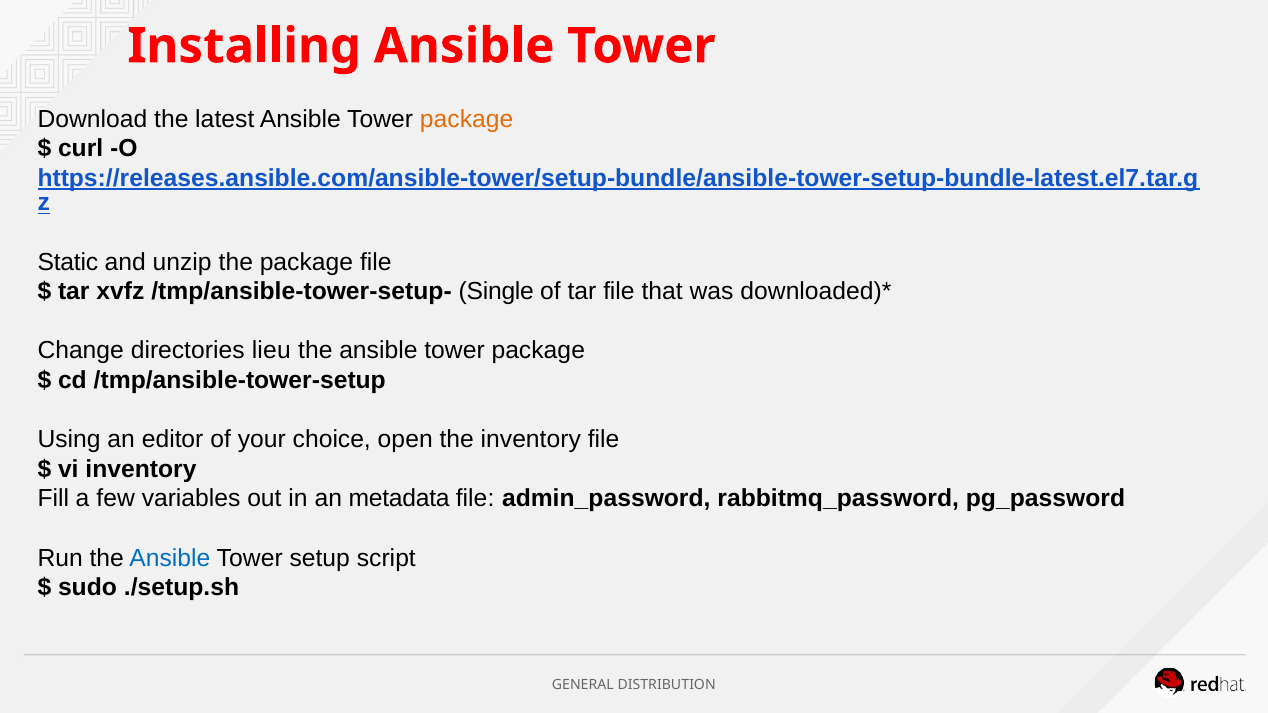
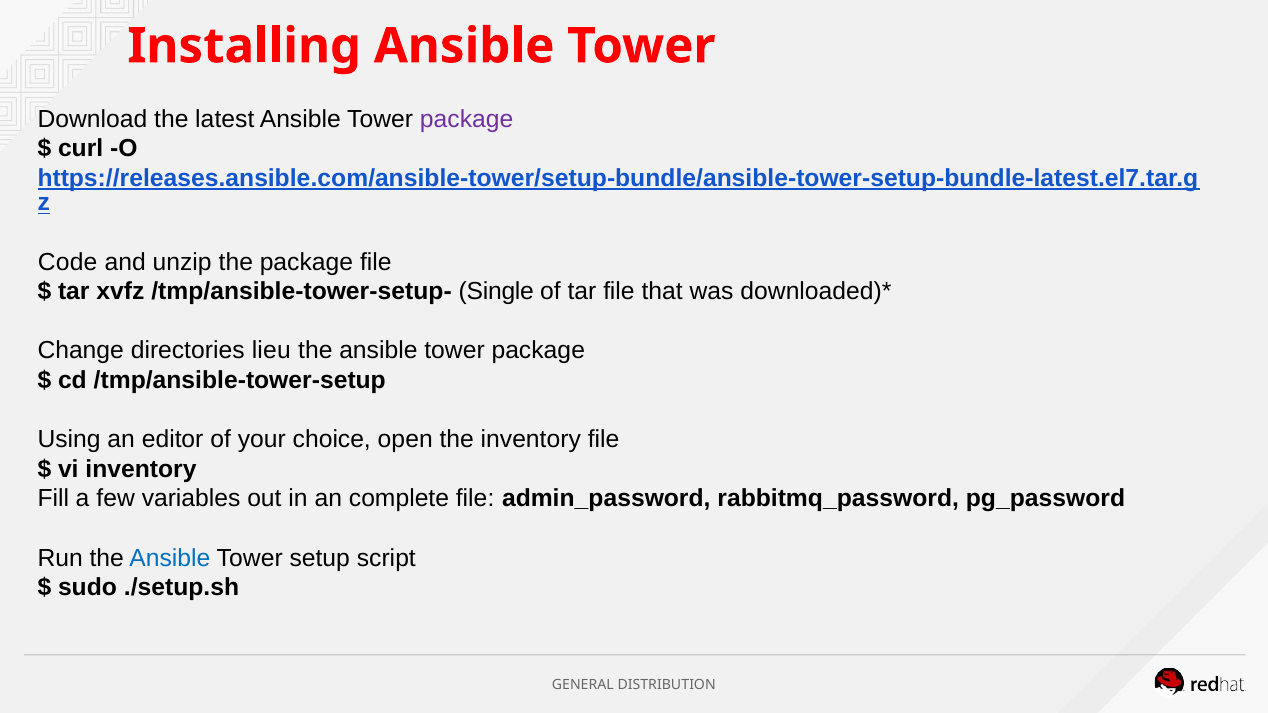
package colour: orange -> purple (467, 119)
Static: Static -> Code (68, 262)
metadata: metadata -> complete (399, 499)
